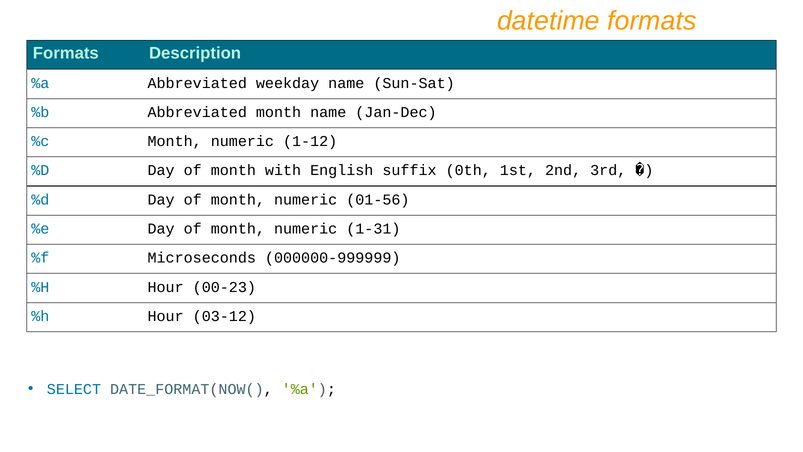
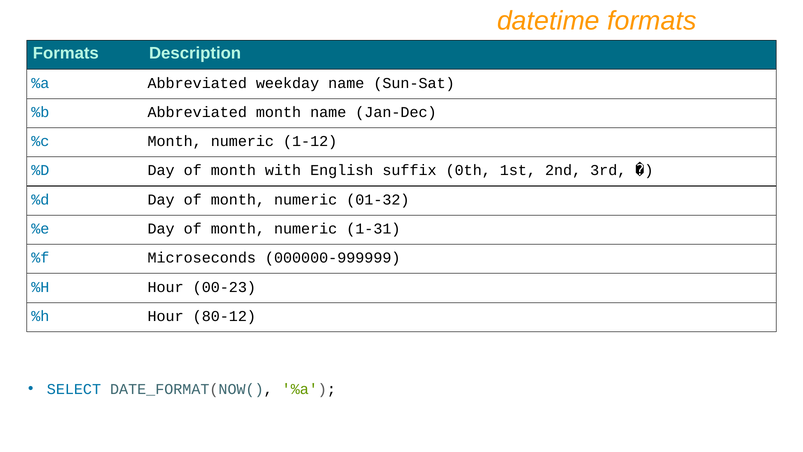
01-56: 01-56 -> 01-32 (378, 199)
03-12: 03-12 -> 80-12 (224, 316)
